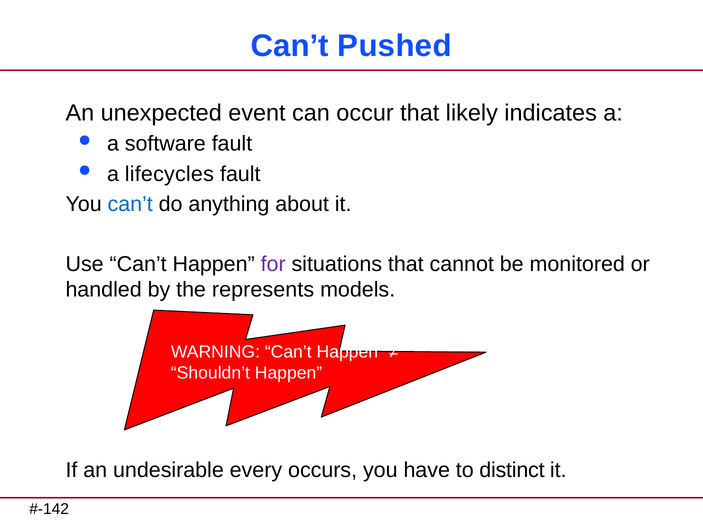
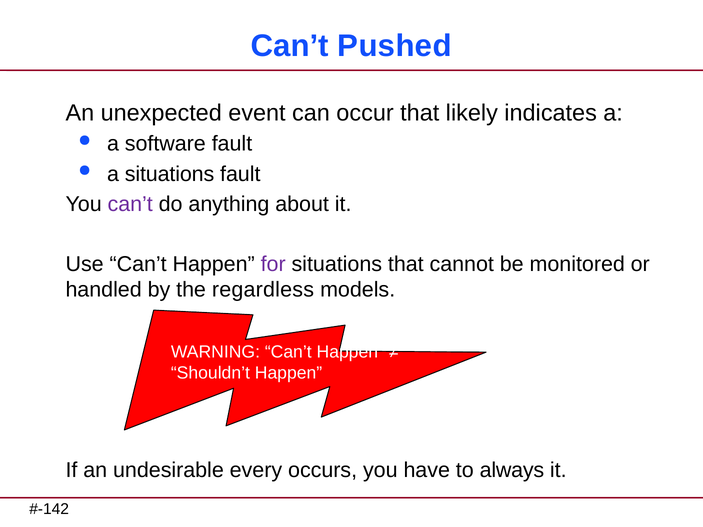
a lifecycles: lifecycles -> situations (170, 174)
can’t colour: blue -> purple (130, 204)
represents: represents -> regardless (263, 290)
distinct: distinct -> always (512, 470)
